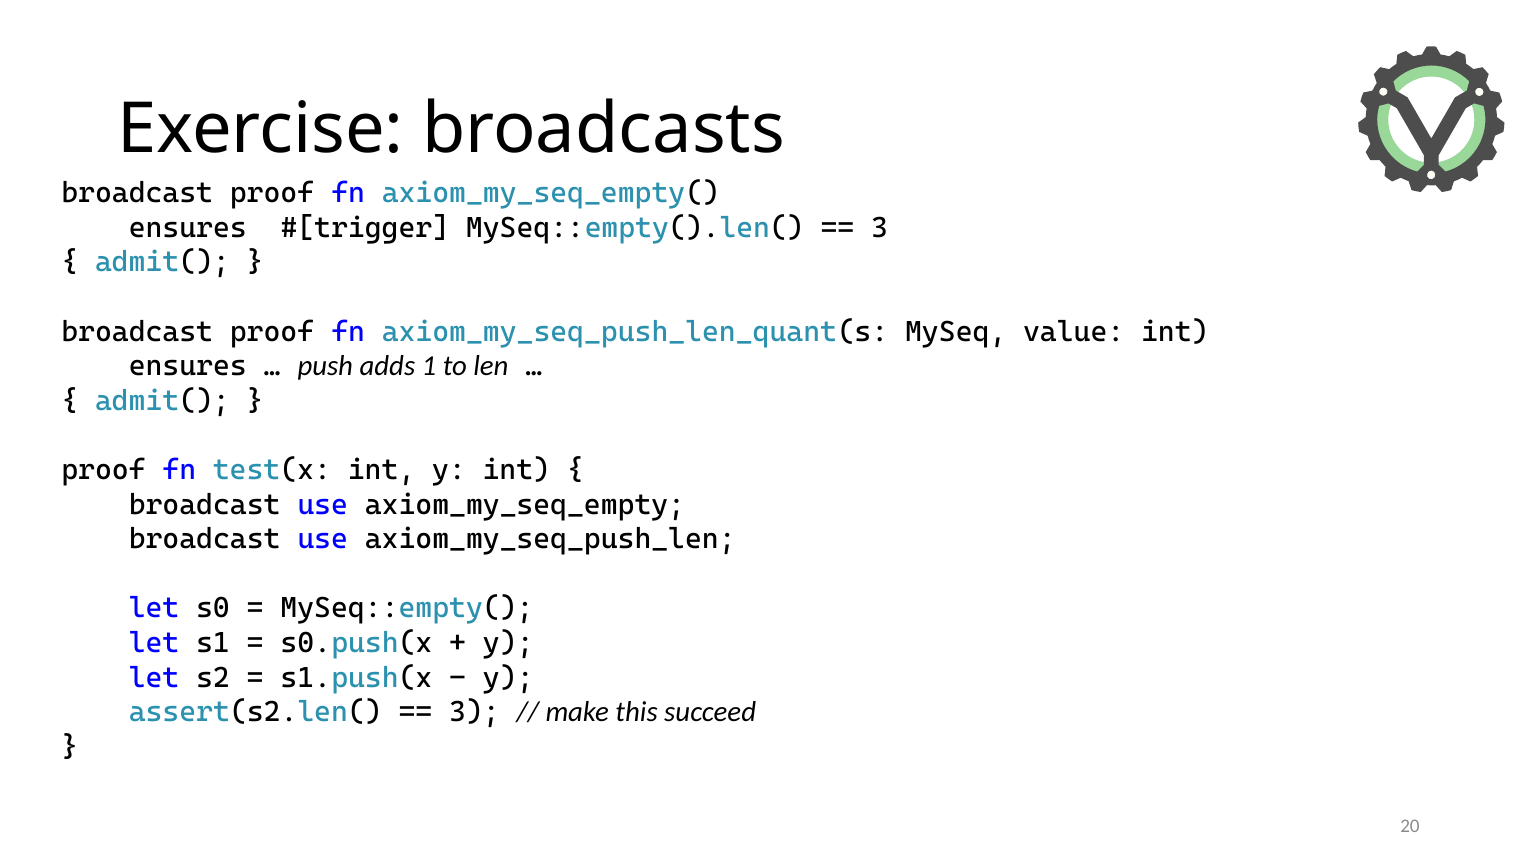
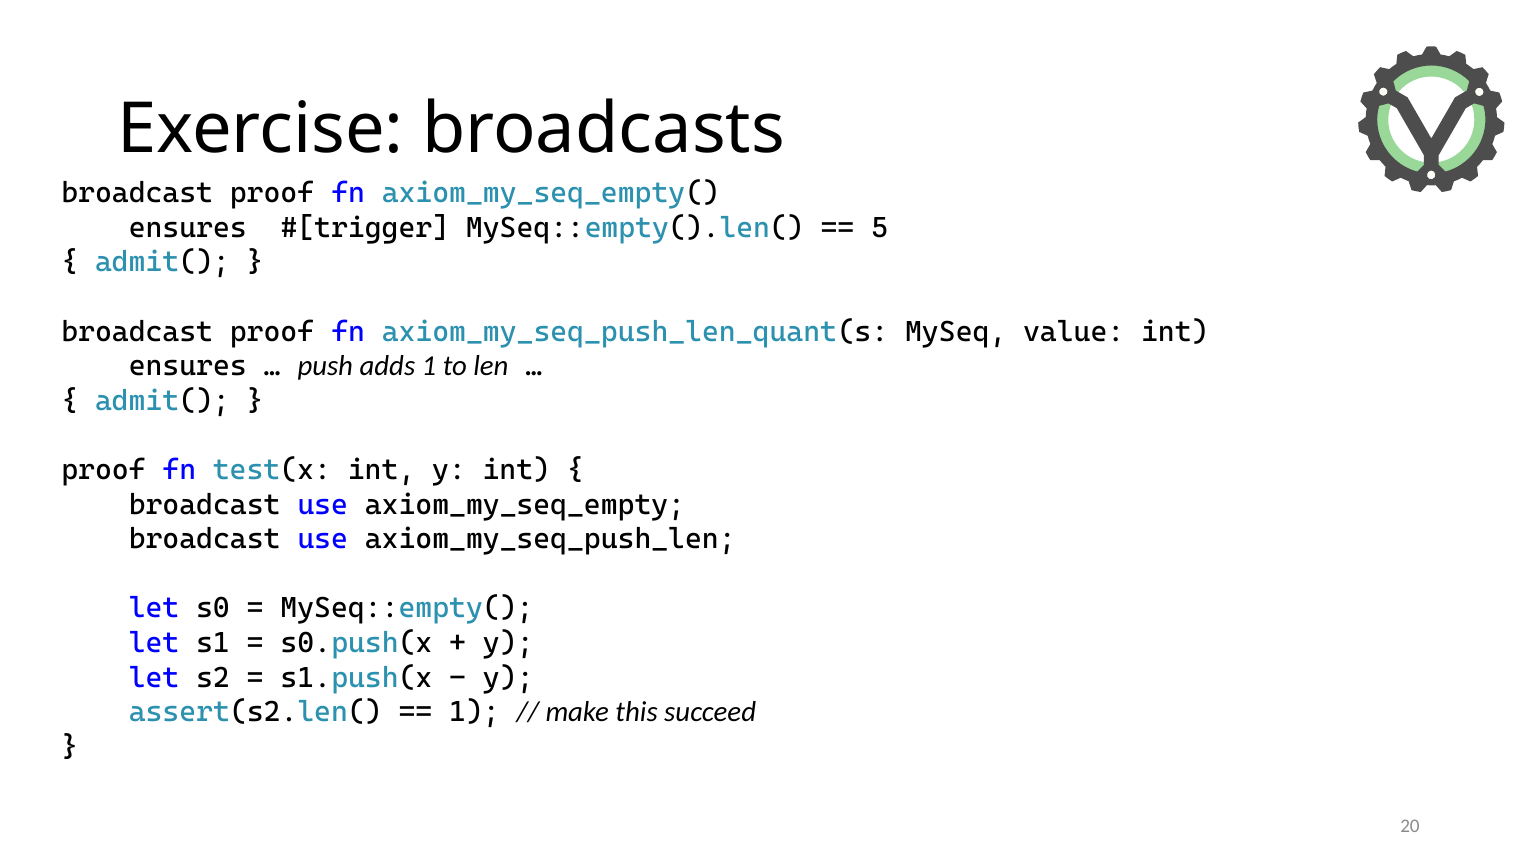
3: 3 -> 5 (880, 228)
3: 3 -> 1 (474, 712)
